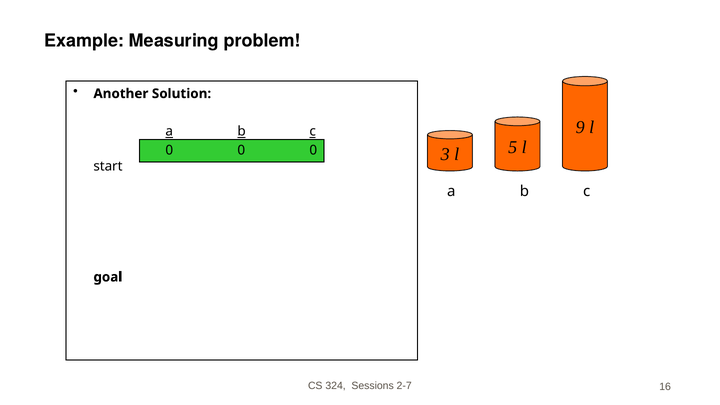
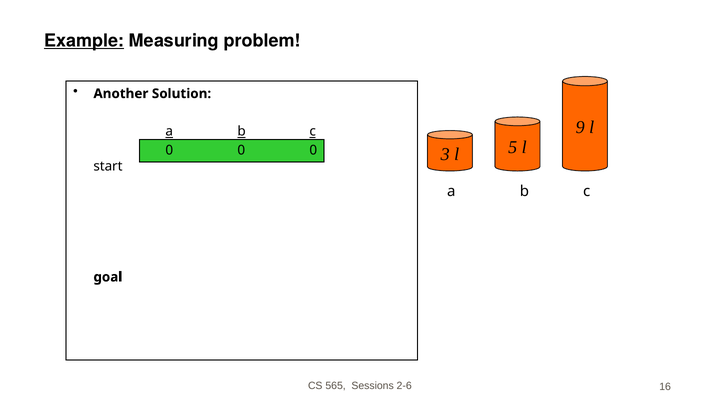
Example underline: none -> present (84, 41)
324: 324 -> 565 (336, 386)
2-7: 2-7 -> 2-6 (404, 386)
